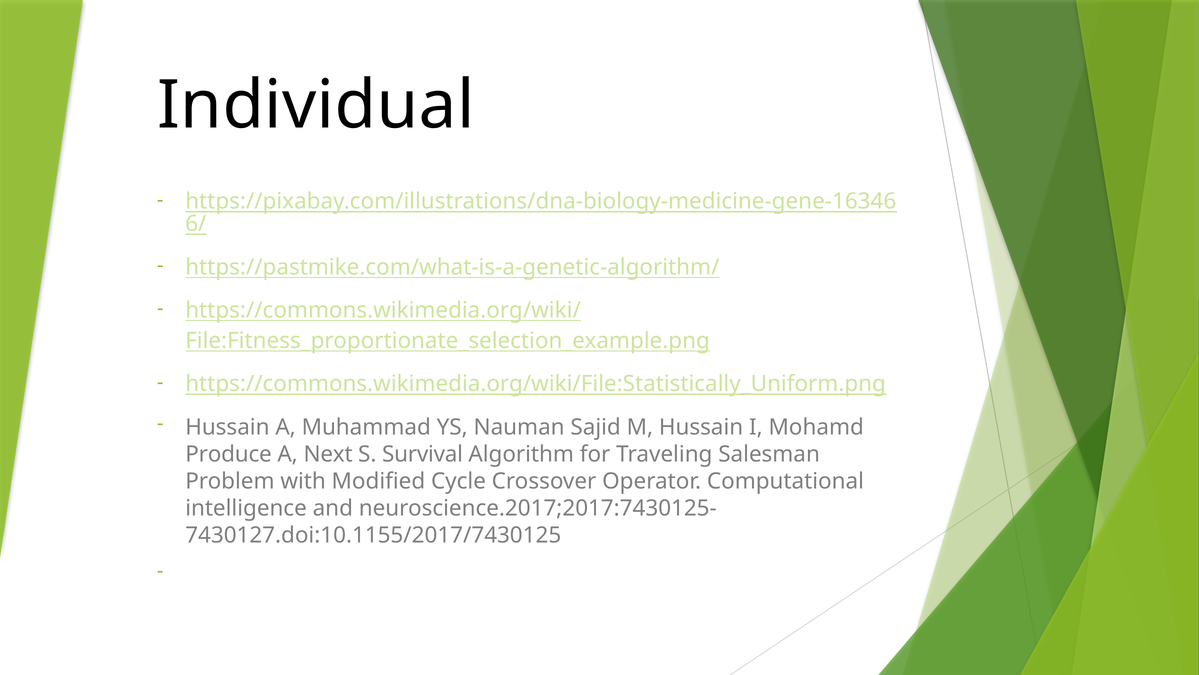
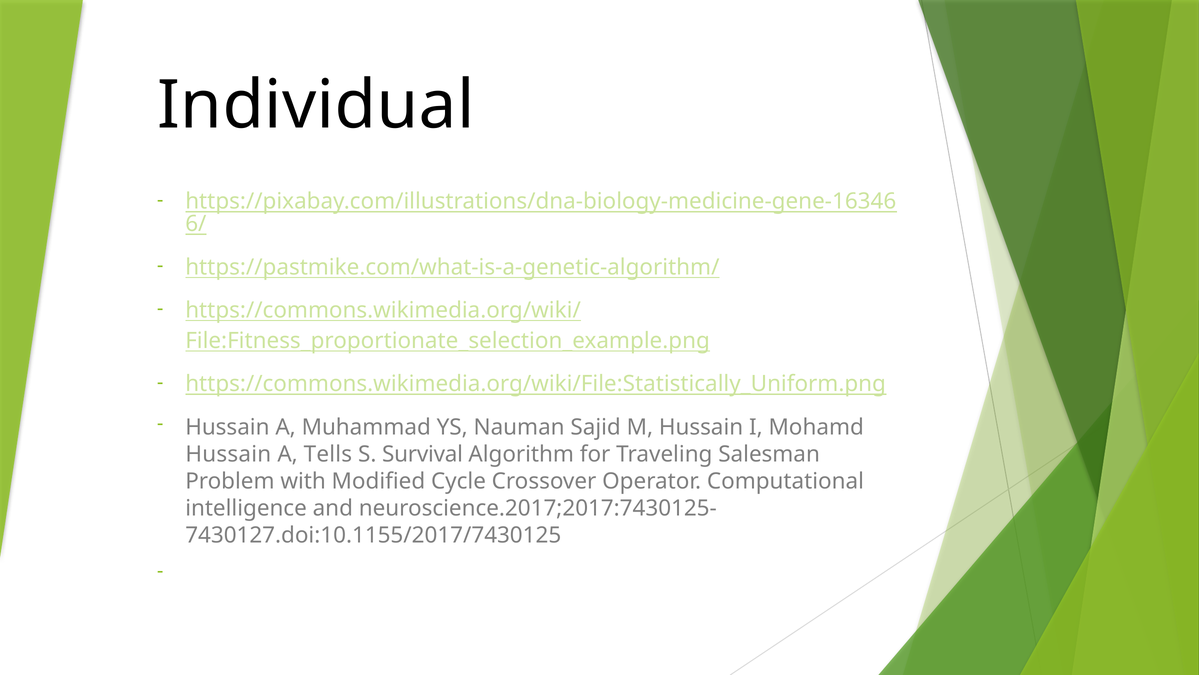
Produce: Produce -> Hussain (228, 454)
Next: Next -> Tells (328, 454)
